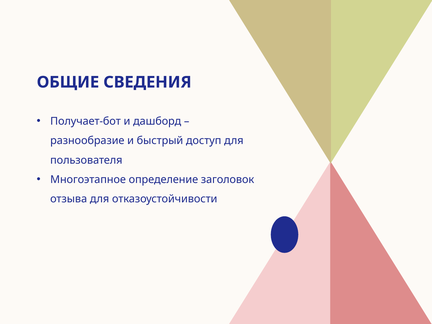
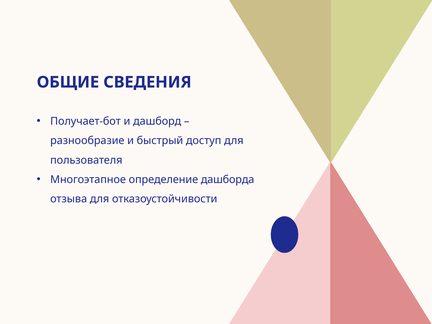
заголовок: заголовок -> дашборда (228, 180)
